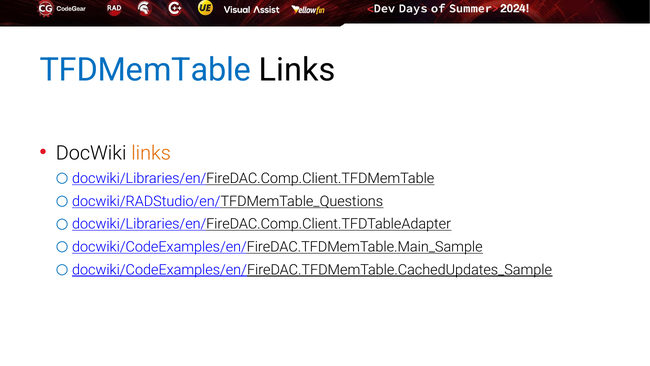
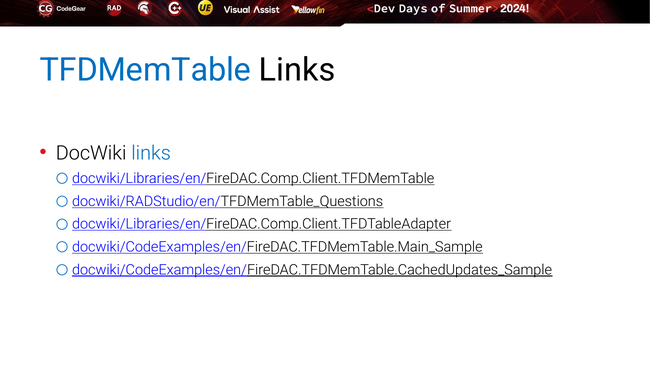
links colour: orange -> blue (151, 153)
